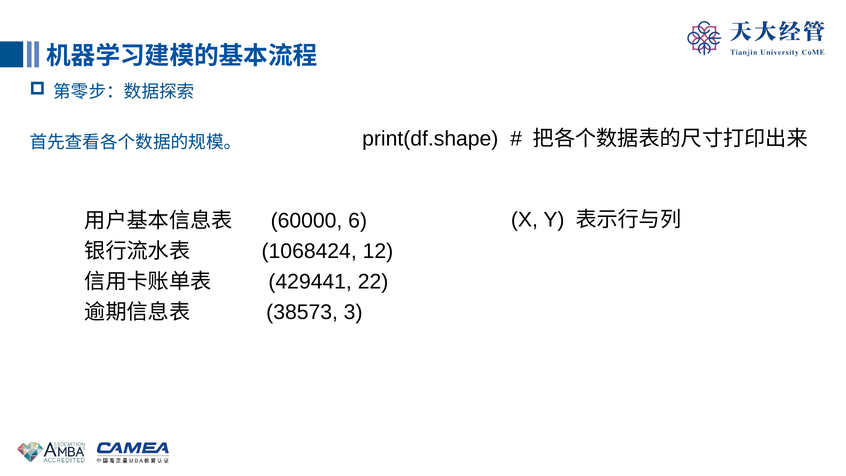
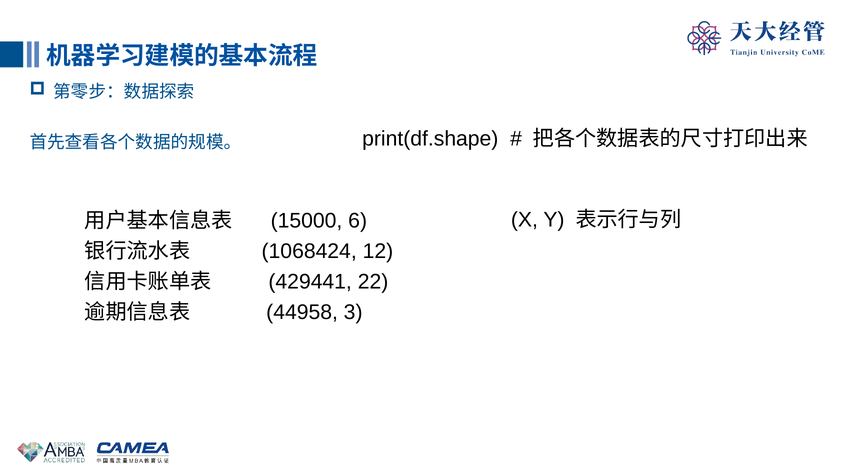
60000: 60000 -> 15000 (307, 221)
38573: 38573 -> 44958 (302, 312)
